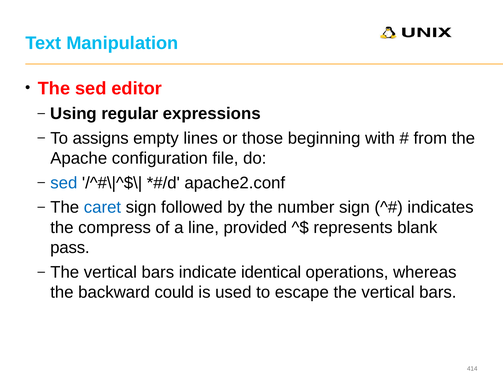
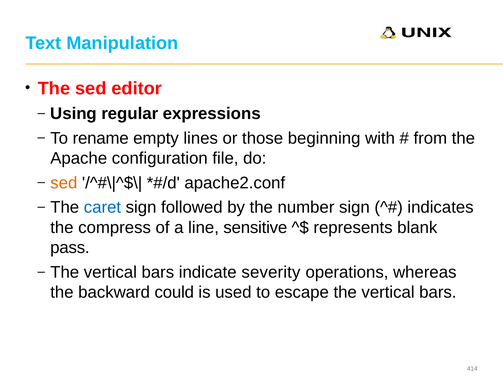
assigns: assigns -> rename (101, 138)
sed colour: blue -> orange (64, 182)
provided: provided -> sensitive (255, 227)
identical: identical -> severity (271, 272)
